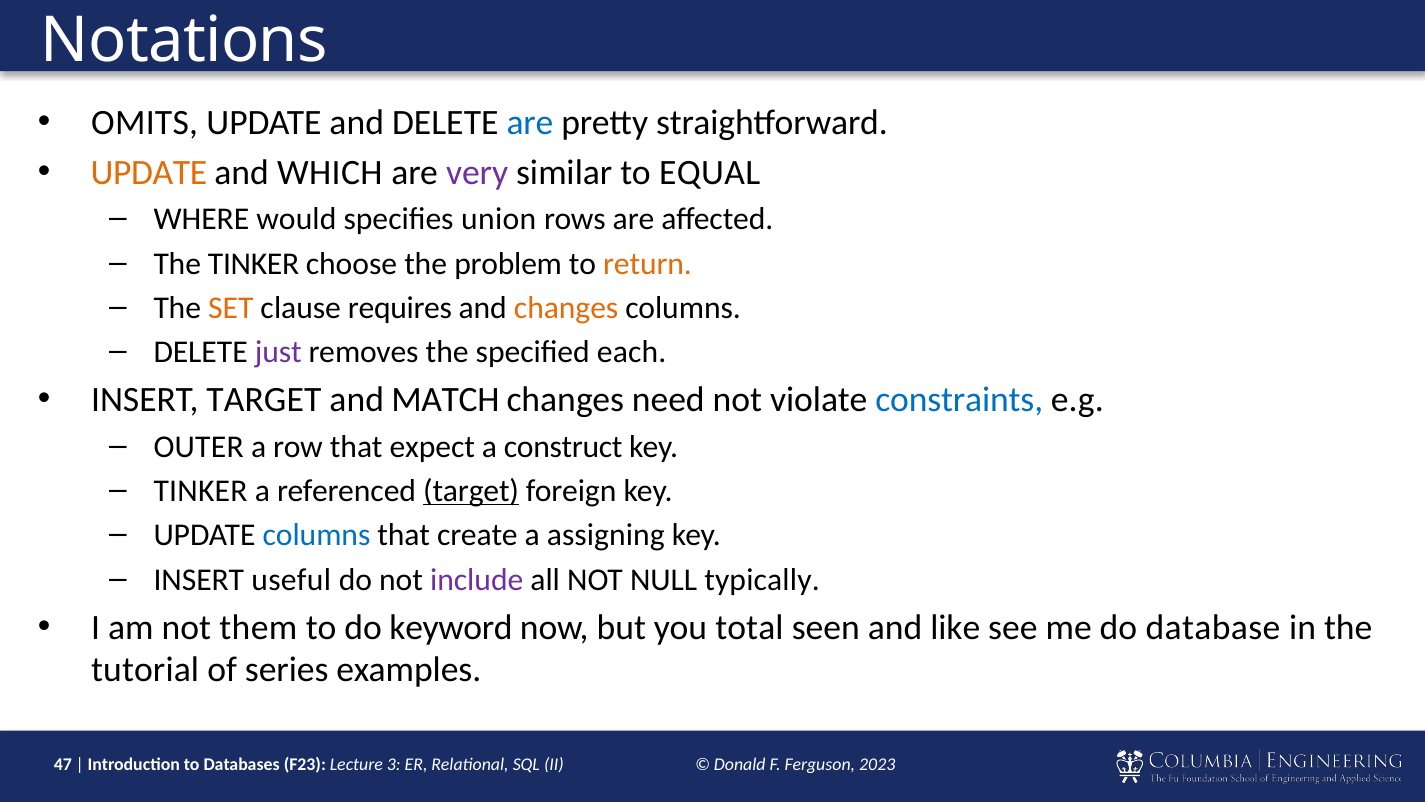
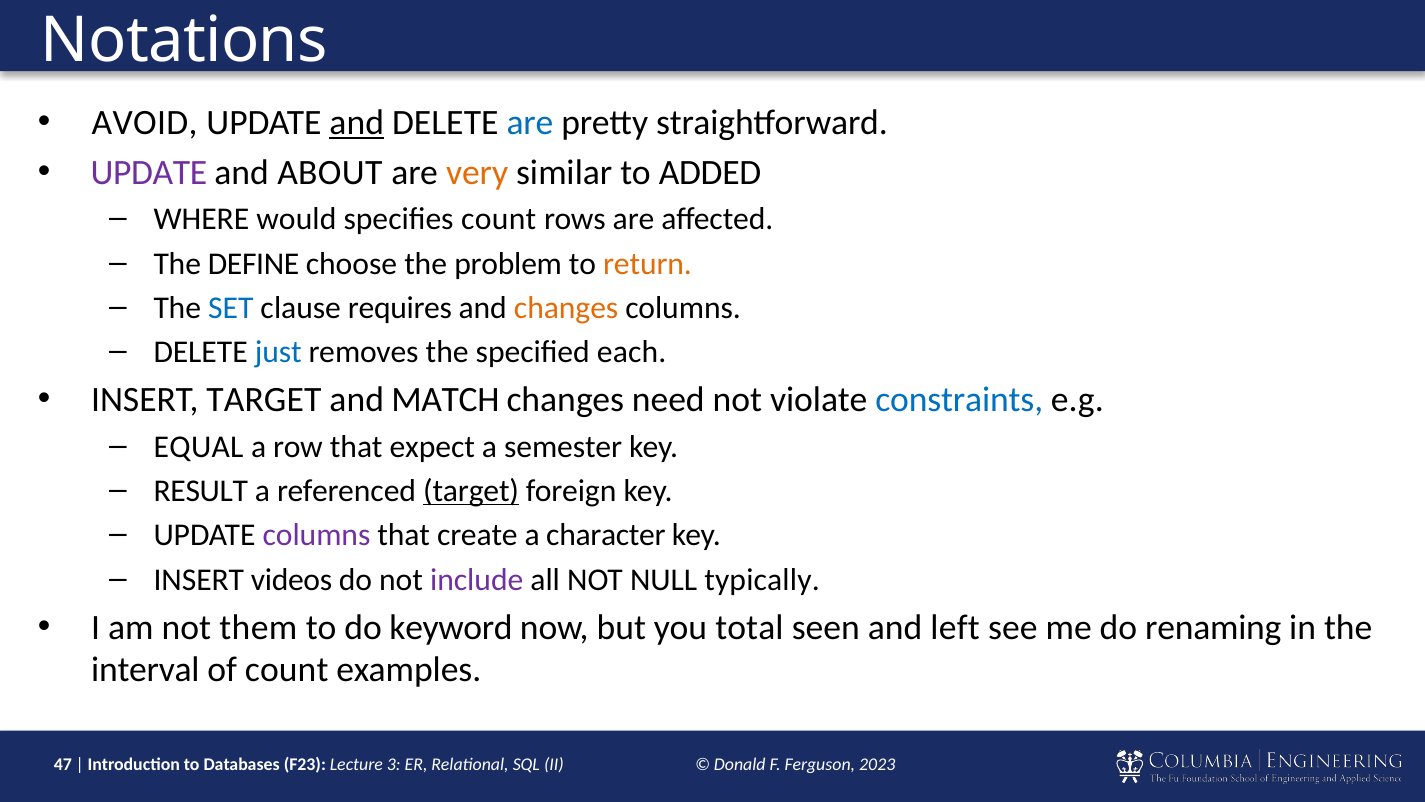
OMITS: OMITS -> AVOID (145, 123)
and underline: none -> present (357, 123)
UPDATE colour: orange -> purple (149, 173)
WHICH: WHICH -> ABOUT (330, 173)
very colour: purple -> orange (477, 173)
EQUAL: EQUAL -> ADDED (710, 173)
specifies union: union -> count (499, 219)
The TINKER: TINKER -> DEFINE (254, 264)
SET colour: orange -> blue (231, 308)
just colour: purple -> blue (278, 352)
OUTER: OUTER -> EQUAL (199, 446)
construct: construct -> semester (563, 446)
TINKER: TINKER -> RESULT (201, 491)
columns colour: blue -> purple (317, 535)
assigning: assigning -> character (606, 535)
useful: useful -> videos (292, 579)
like: like -> left (955, 627)
database: database -> renaming (1213, 627)
tutorial: tutorial -> interval (145, 670)
of series: series -> count (287, 670)
